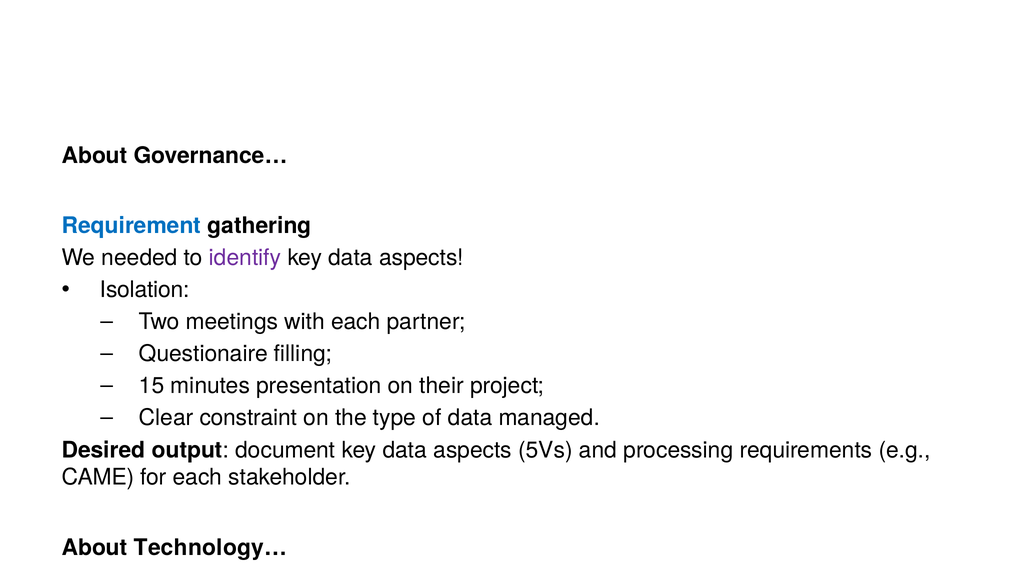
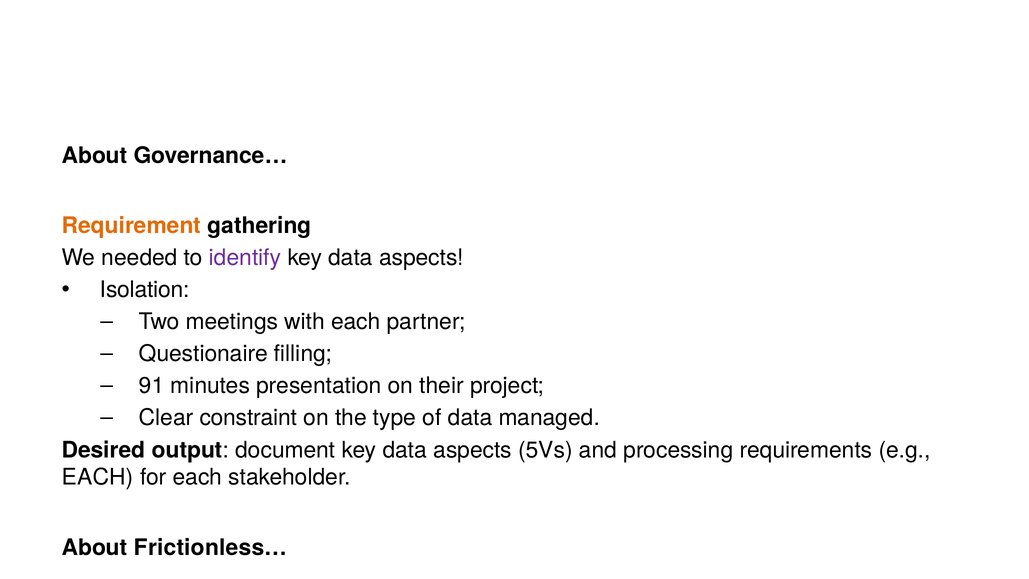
Requirement colour: blue -> orange (131, 226)
15: 15 -> 91 (152, 386)
CAME: CAME -> EACH (98, 477)
Technology…: Technology… -> Frictionless… (211, 548)
